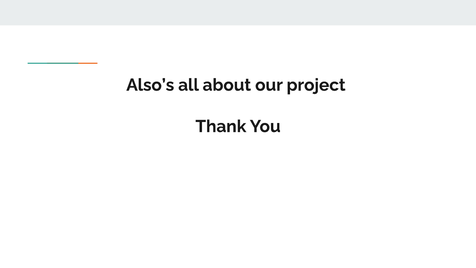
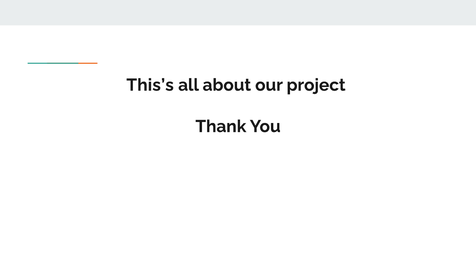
Also’s: Also’s -> This’s (150, 85)
